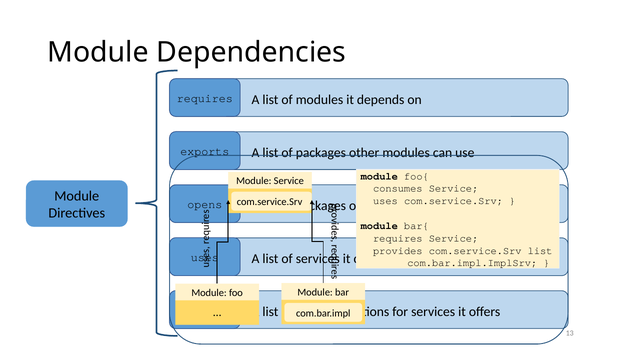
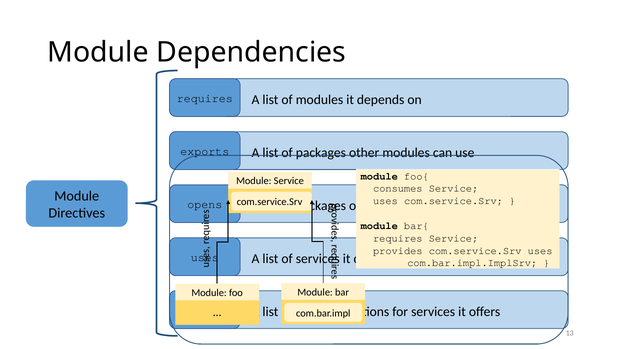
com.service.Srv list: list -> uses (540, 251)
